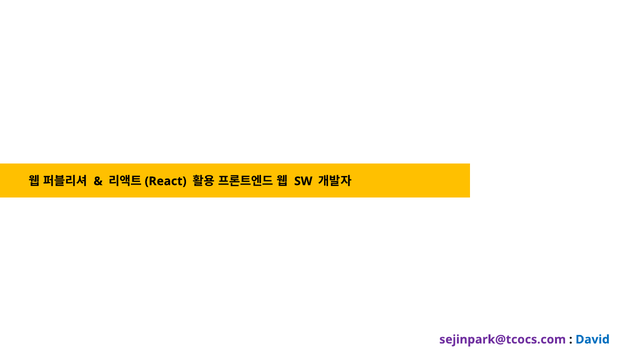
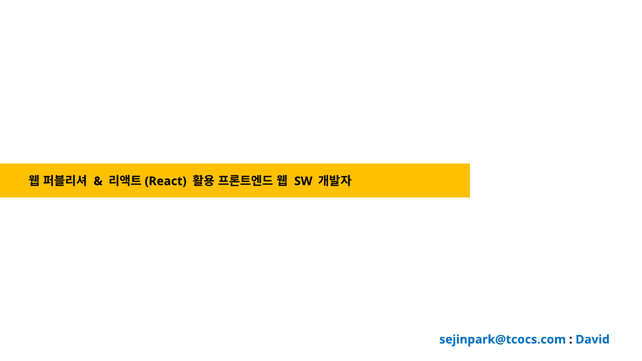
sejinpark@tcocs.com colour: purple -> blue (503, 340)
